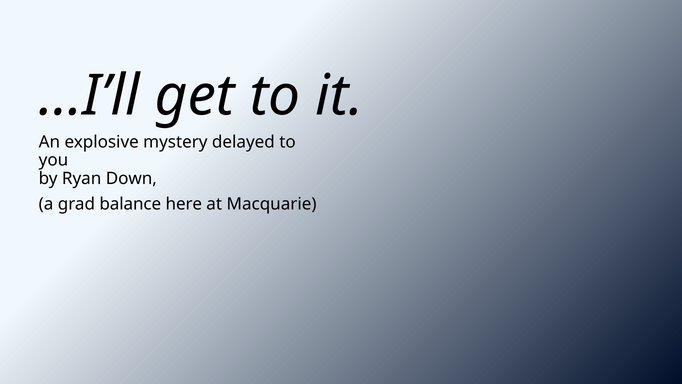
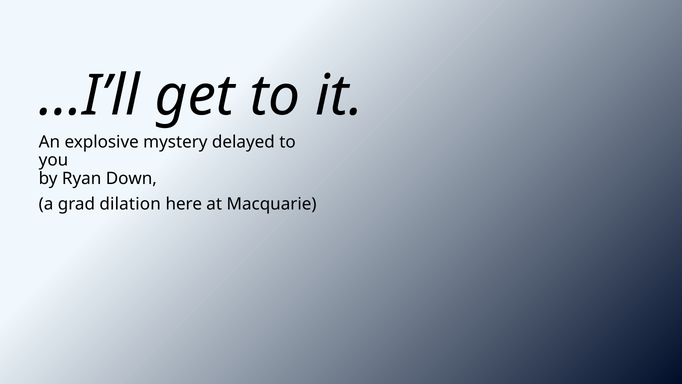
balance: balance -> dilation (130, 204)
